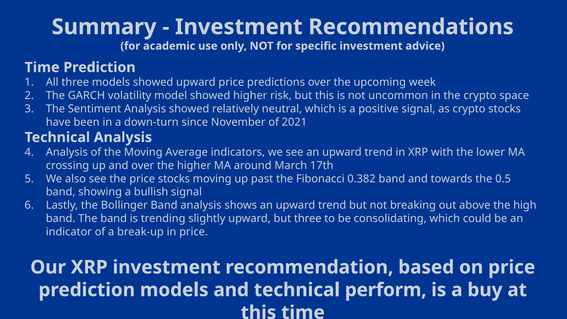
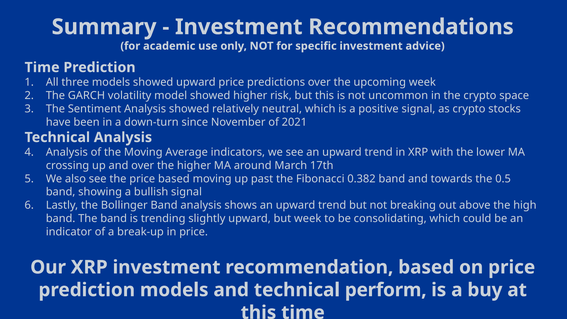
price stocks: stocks -> based (174, 179)
but three: three -> week (308, 218)
